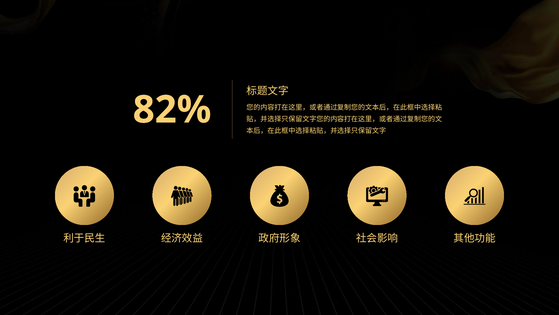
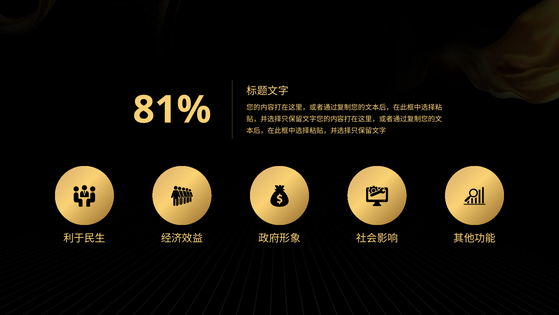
82%: 82% -> 81% (172, 110)
